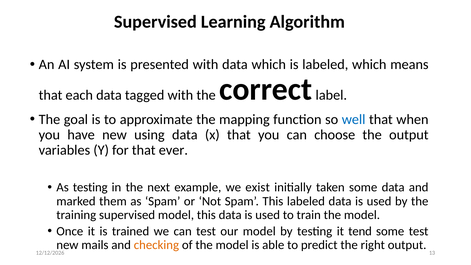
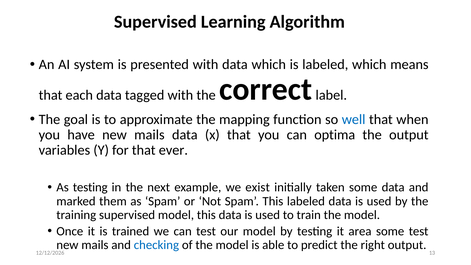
have new using: using -> mails (149, 135)
choose: choose -> optima (335, 135)
tend: tend -> area (360, 231)
checking colour: orange -> blue (156, 245)
